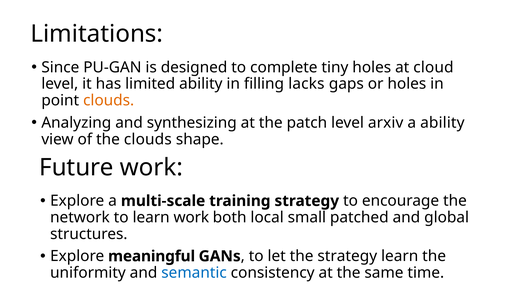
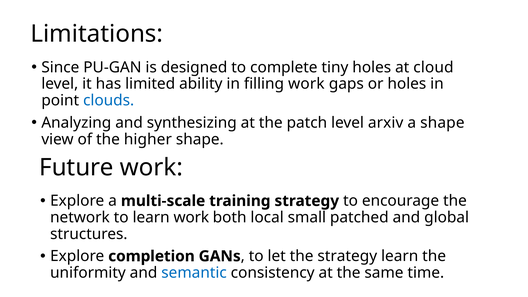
filling lacks: lacks -> work (306, 84)
clouds colour: orange -> blue (109, 101)
a ability: ability -> shape (442, 123)
the clouds: clouds -> higher (148, 139)
meaningful: meaningful -> completion (151, 256)
